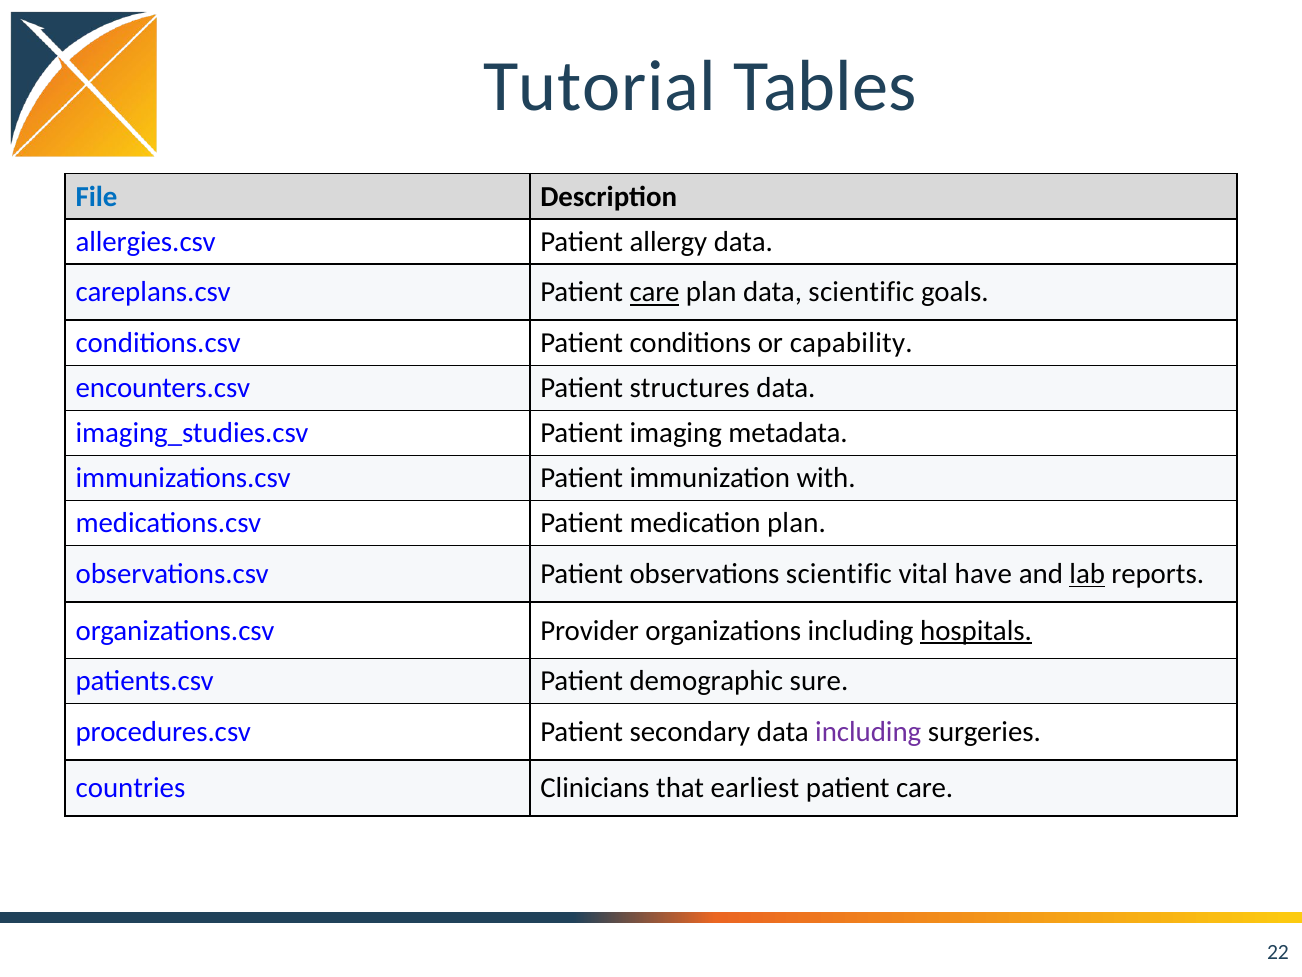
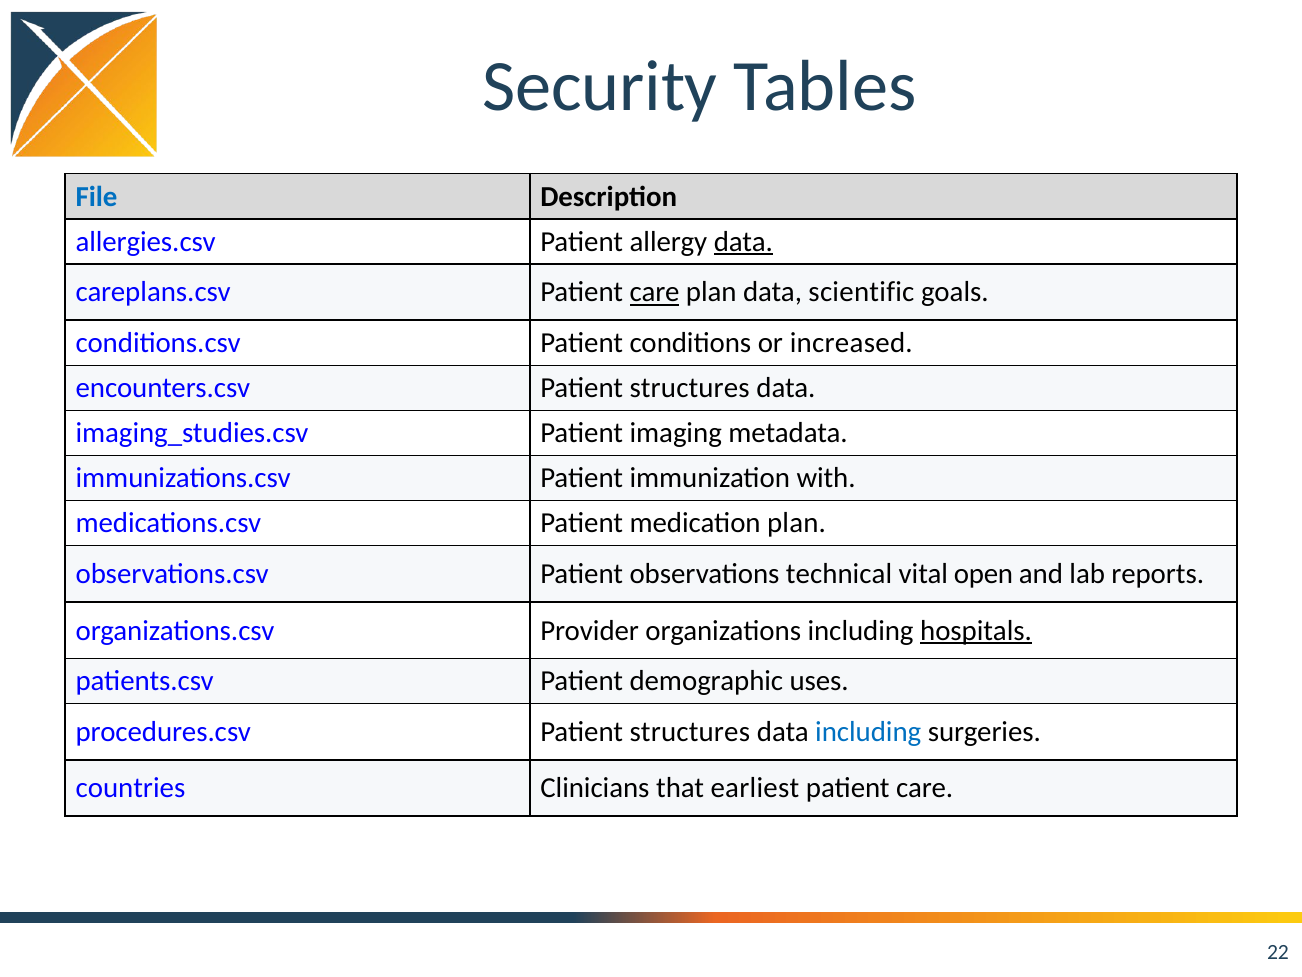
Tutorial: Tutorial -> Security (600, 86)
data underline: none -> present (743, 242)
capability: capability -> increased (851, 343)
observations scientific: scientific -> technical (839, 574)
have: have -> open (984, 574)
lab underline: present -> none (1087, 574)
sure: sure -> uses (819, 681)
procedures.csv Patient secondary: secondary -> structures (690, 732)
including colour: purple -> blue (868, 732)
